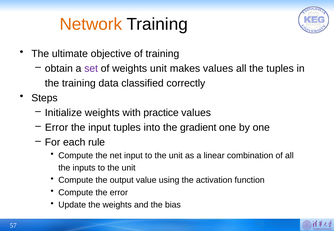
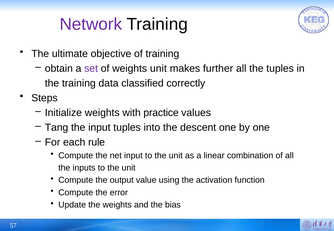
Network colour: orange -> purple (91, 24)
makes values: values -> further (218, 68)
Error: Error -> Tang (57, 128)
gradient: gradient -> descent (198, 128)
